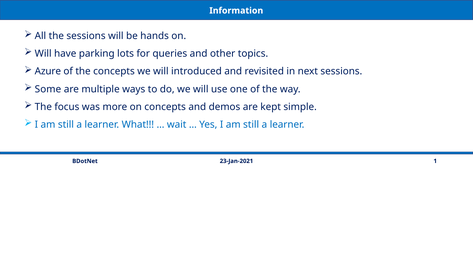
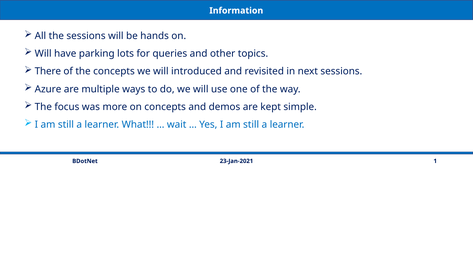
Azure: Azure -> There (48, 71)
Some: Some -> Azure (48, 89)
